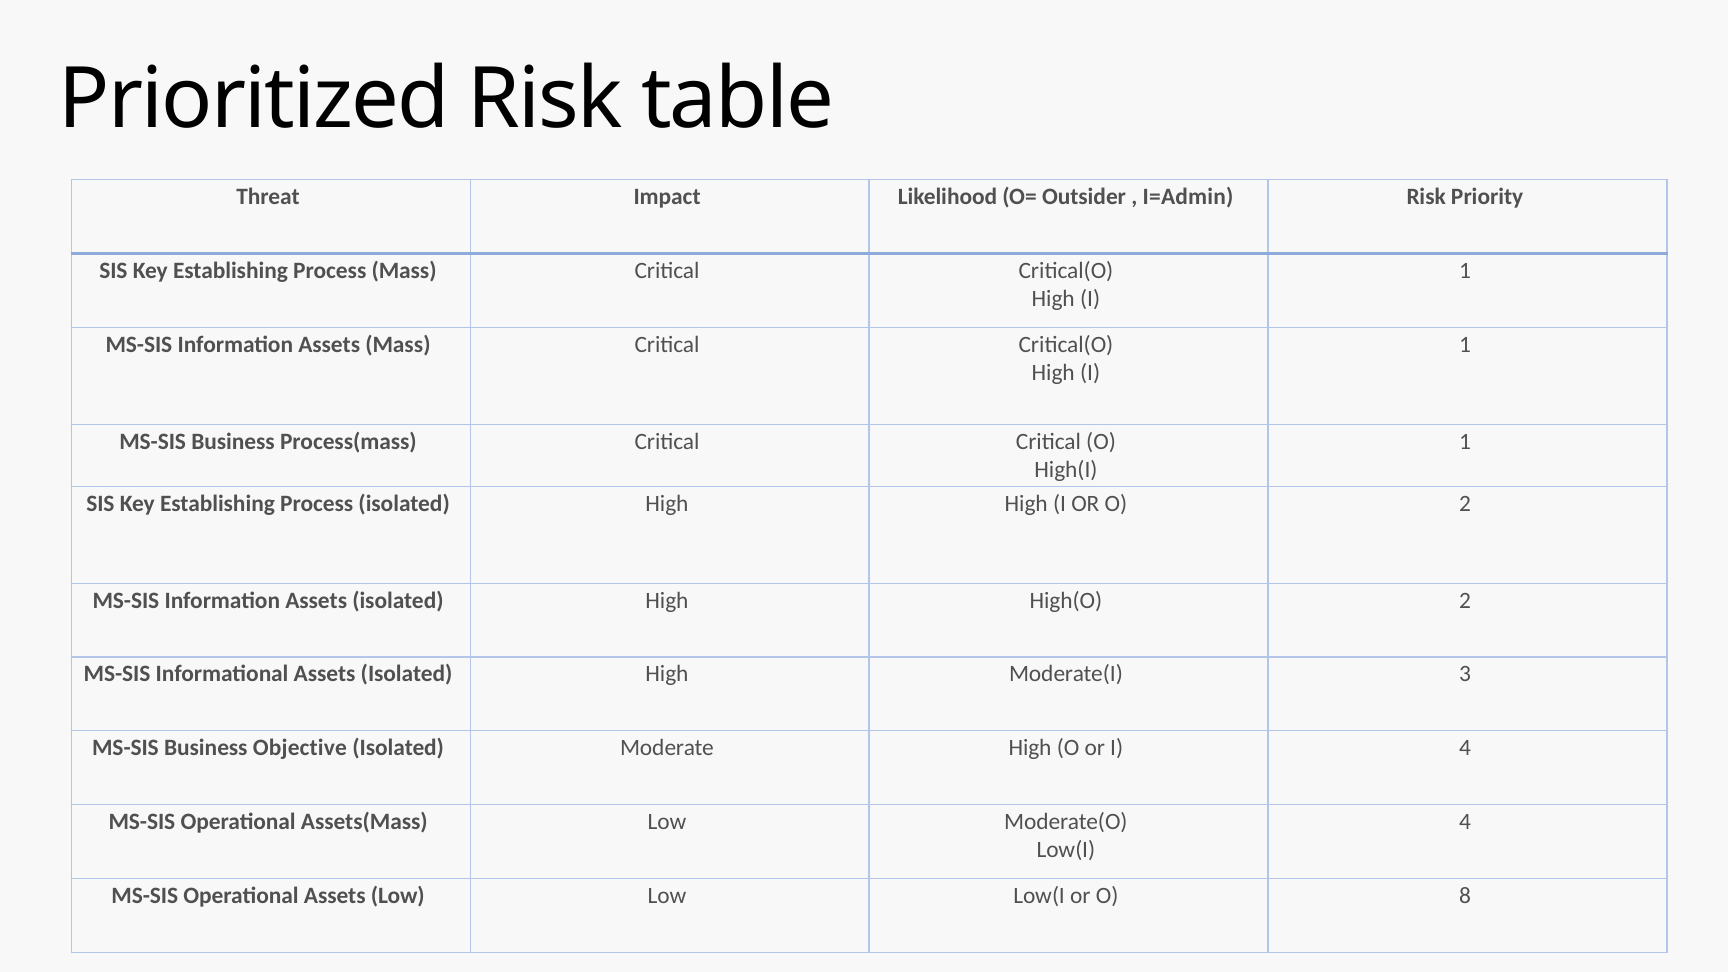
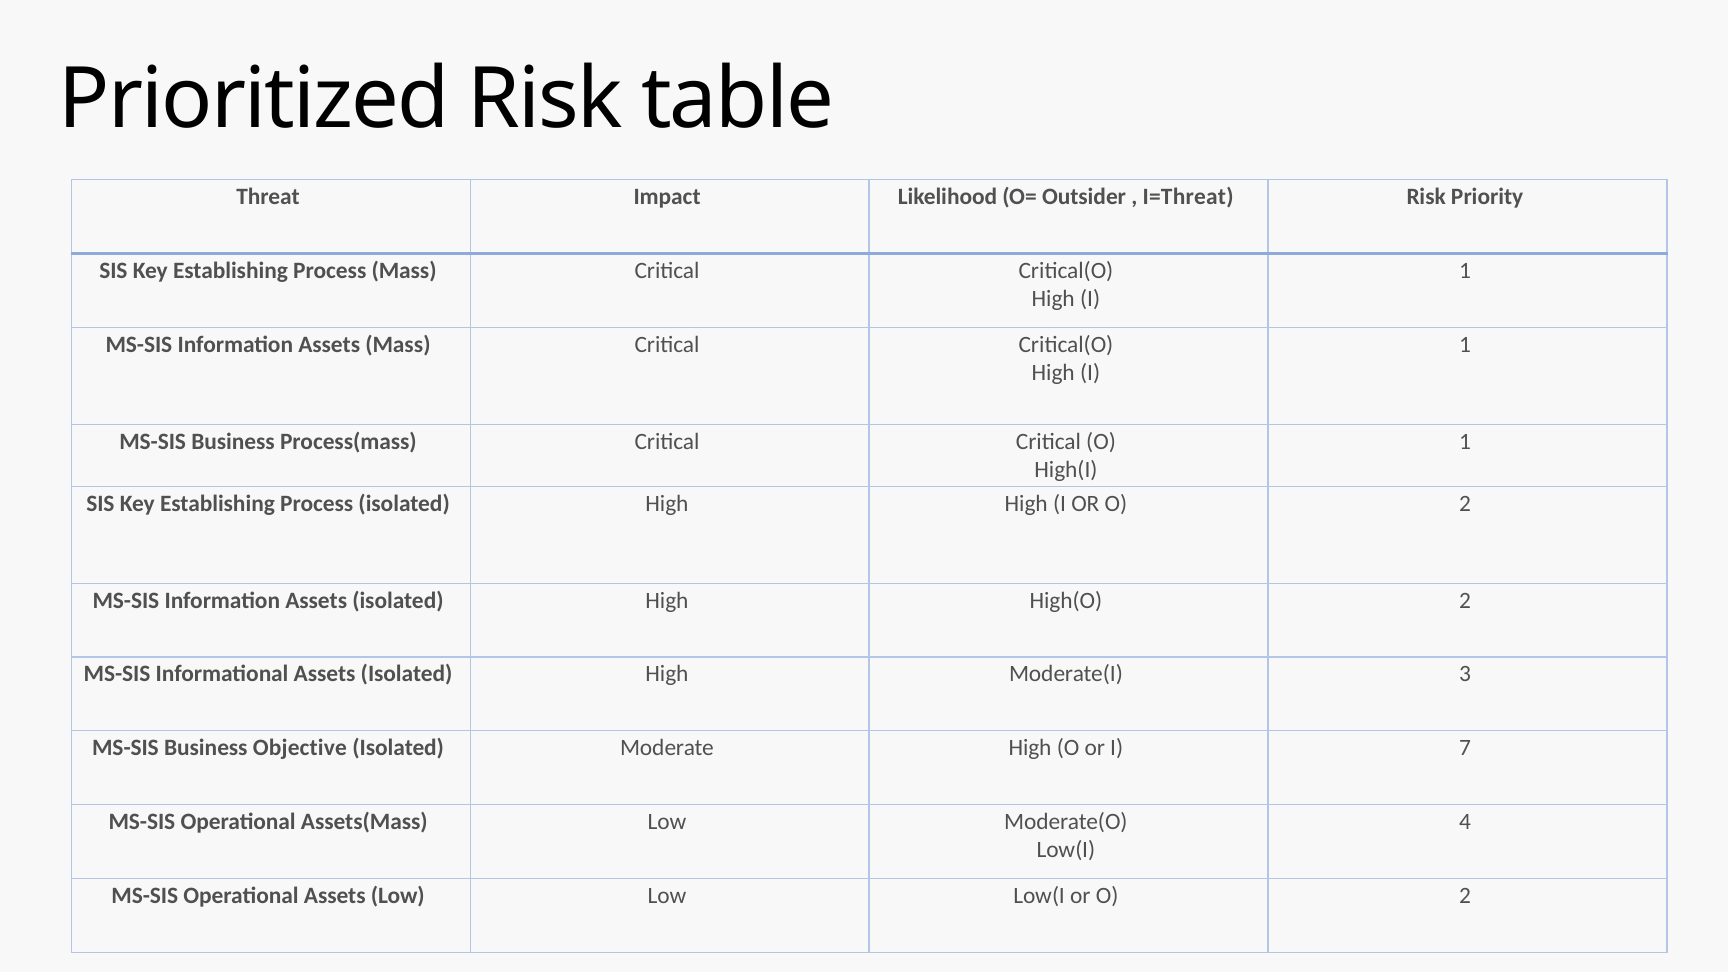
I=Admin: I=Admin -> I=Threat (1188, 197)
I 4: 4 -> 7 (1465, 748)
Low(I or O 8: 8 -> 2 (1465, 895)
